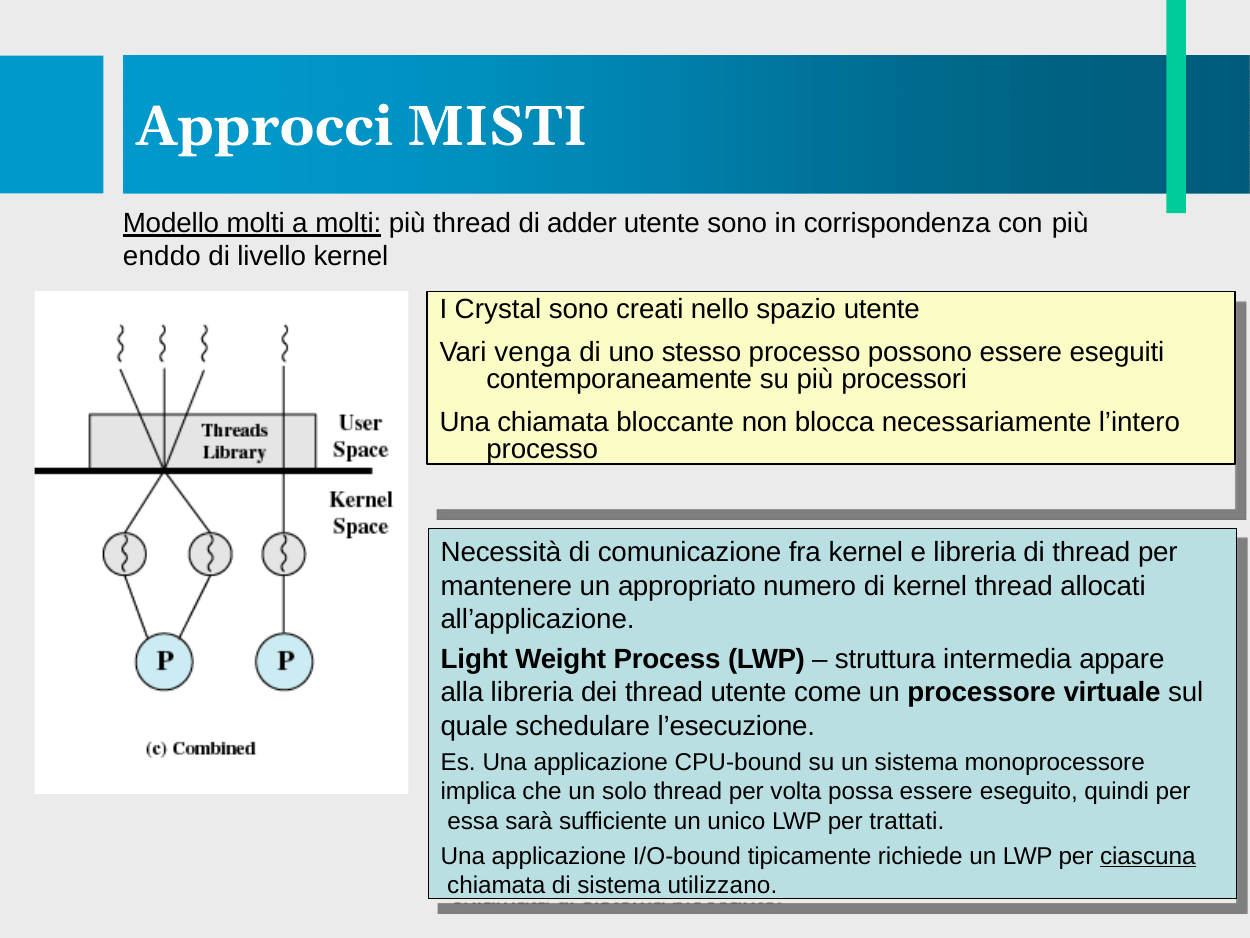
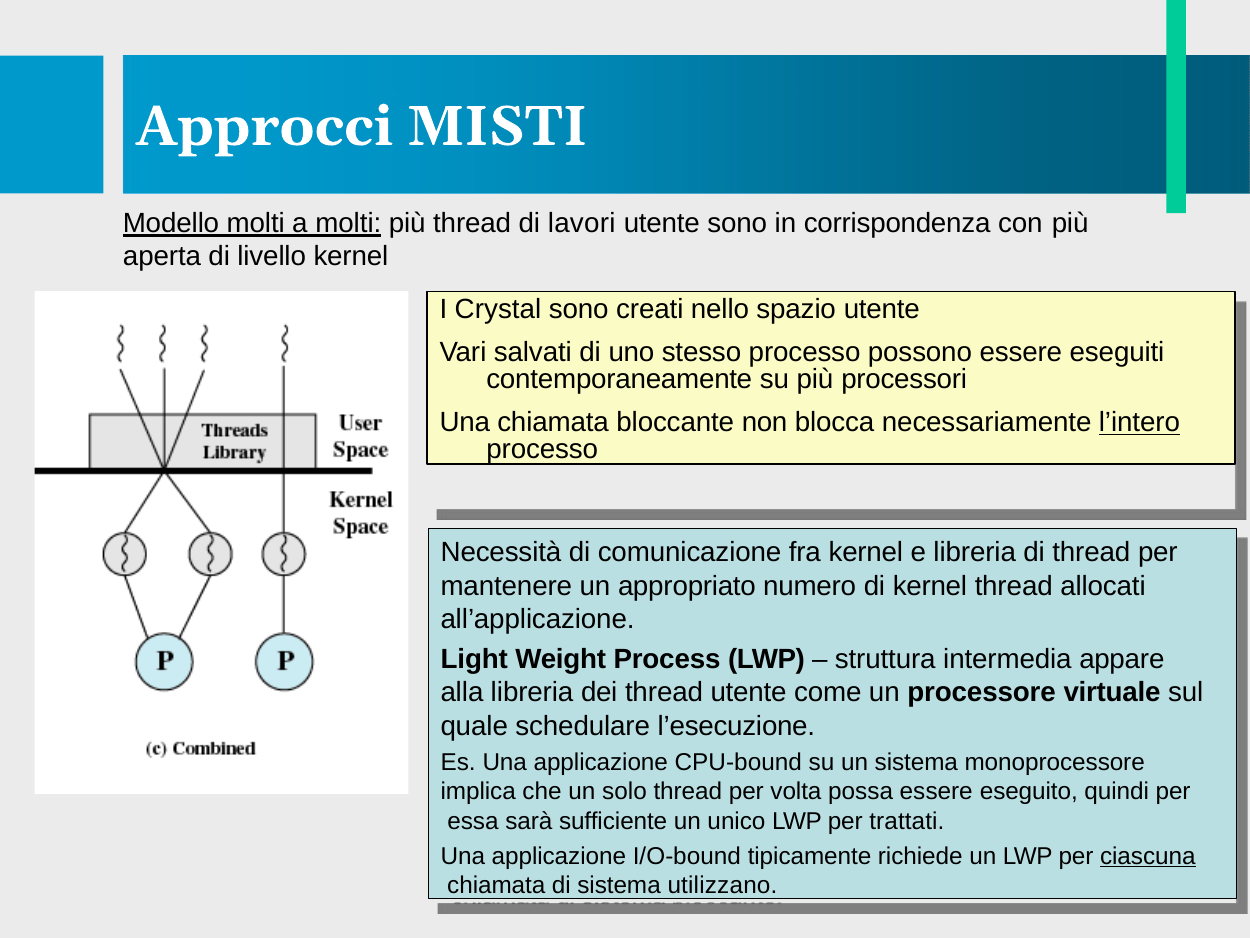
adder: adder -> lavori (582, 223)
enddo: enddo -> aperta (162, 256)
venga: venga -> salvati (533, 352)
l’intero underline: none -> present (1139, 422)
